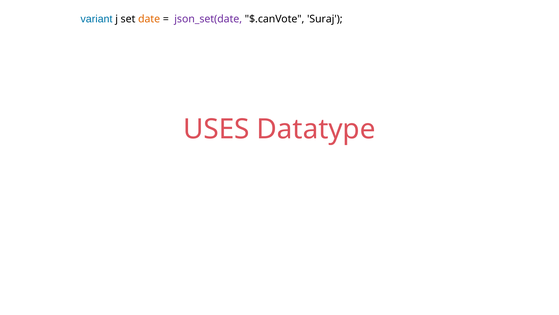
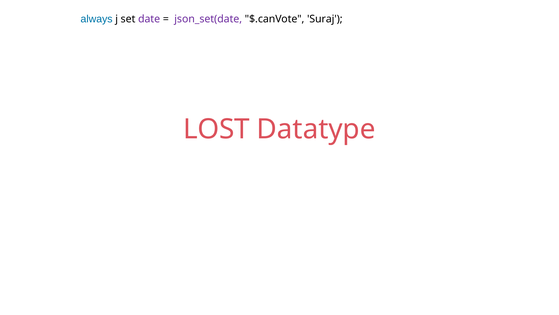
variant: variant -> always (97, 19)
date colour: orange -> purple (149, 19)
USES: USES -> LOST (216, 129)
